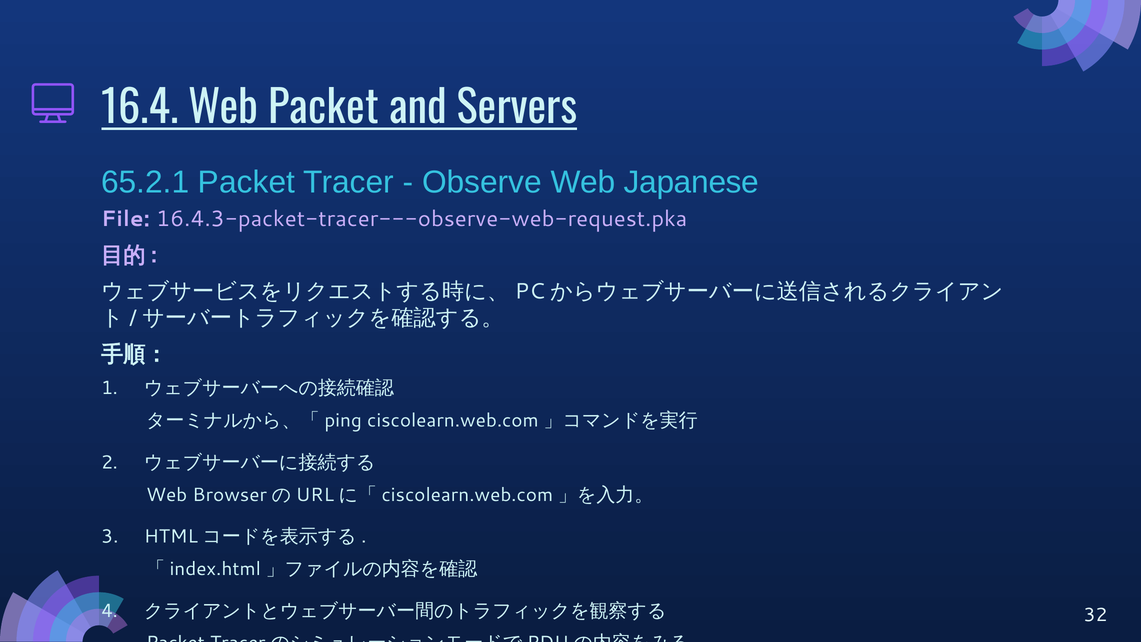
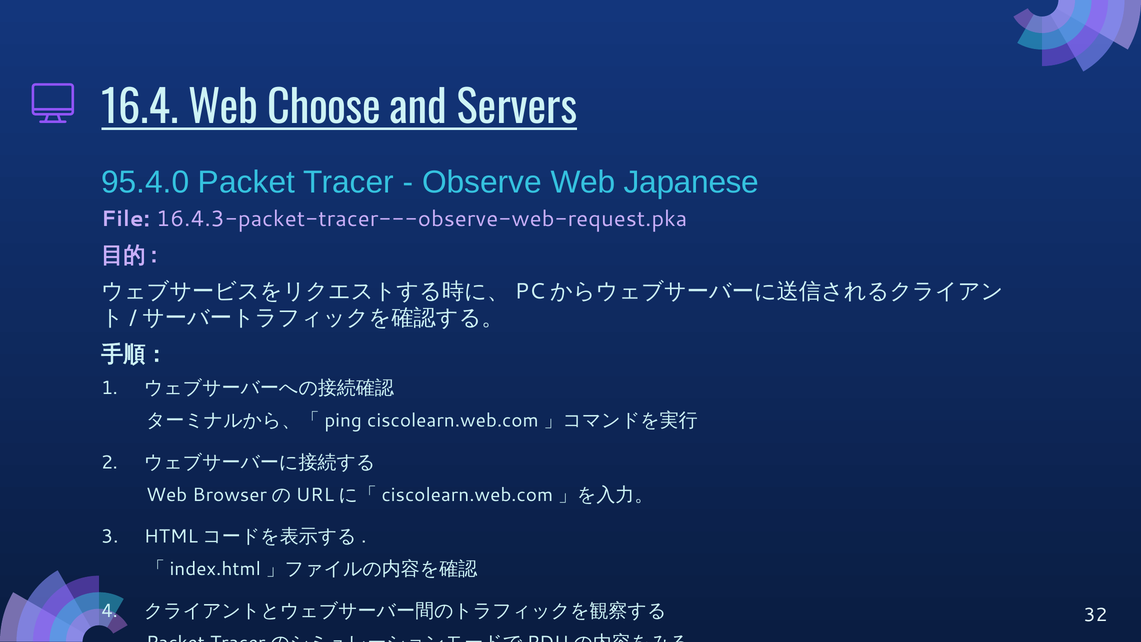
Web Packet: Packet -> Choose (324, 108)
65.2.1: 65.2.1 -> 95.4.0 (145, 182)
